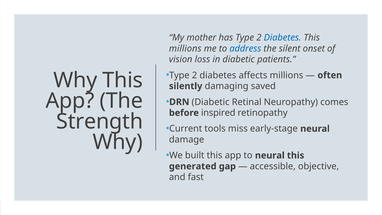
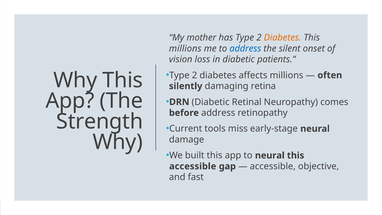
Diabetes colour: blue -> orange (283, 38)
saved: saved -> retina (263, 86)
before inspired: inspired -> address (218, 113)
generated: generated -> accessible (193, 166)
